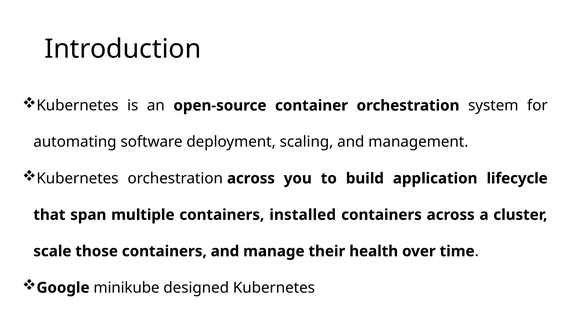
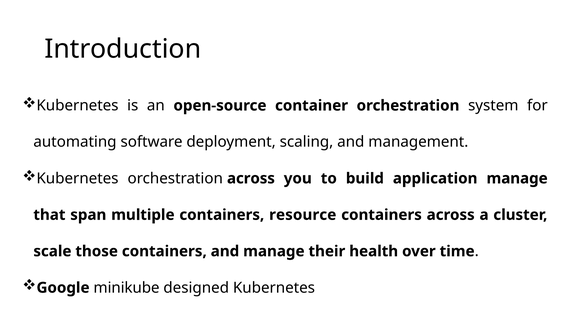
application lifecycle: lifecycle -> manage (517, 178)
installed: installed -> resource (303, 215)
